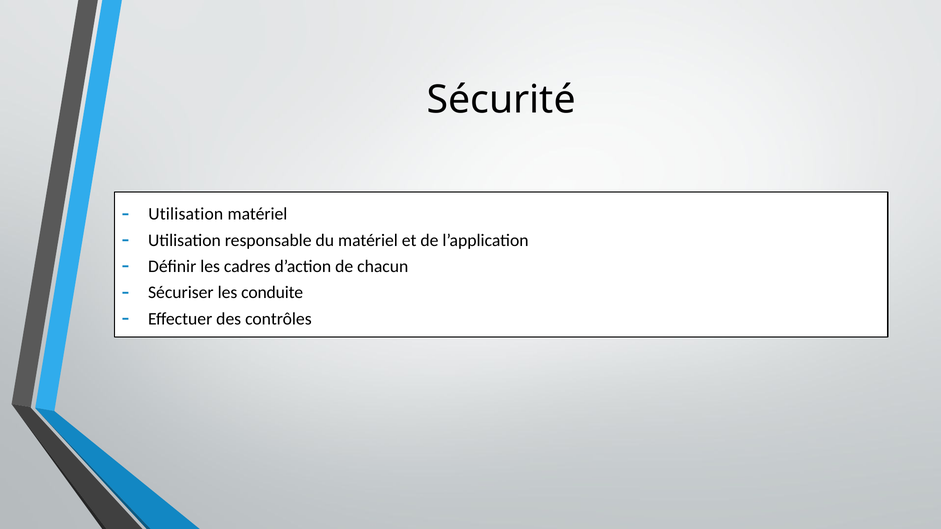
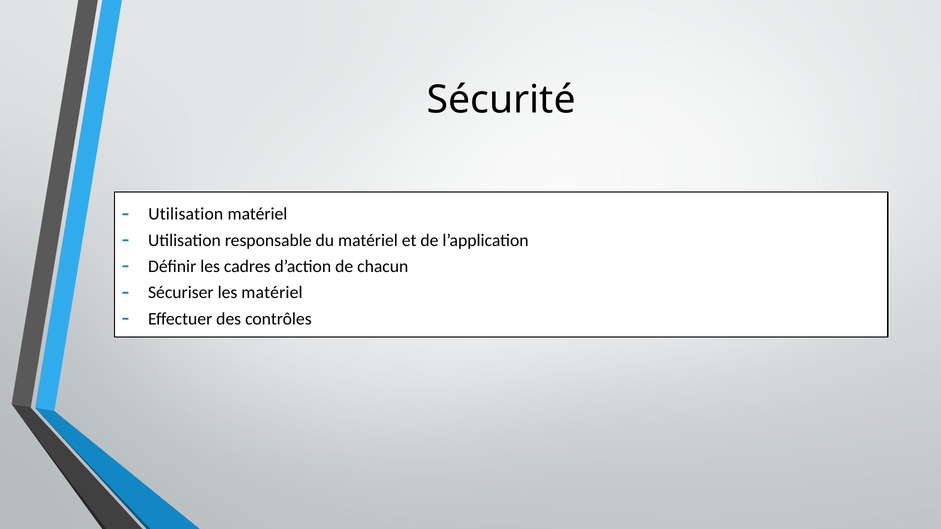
les conduite: conduite -> matériel (272, 293)
